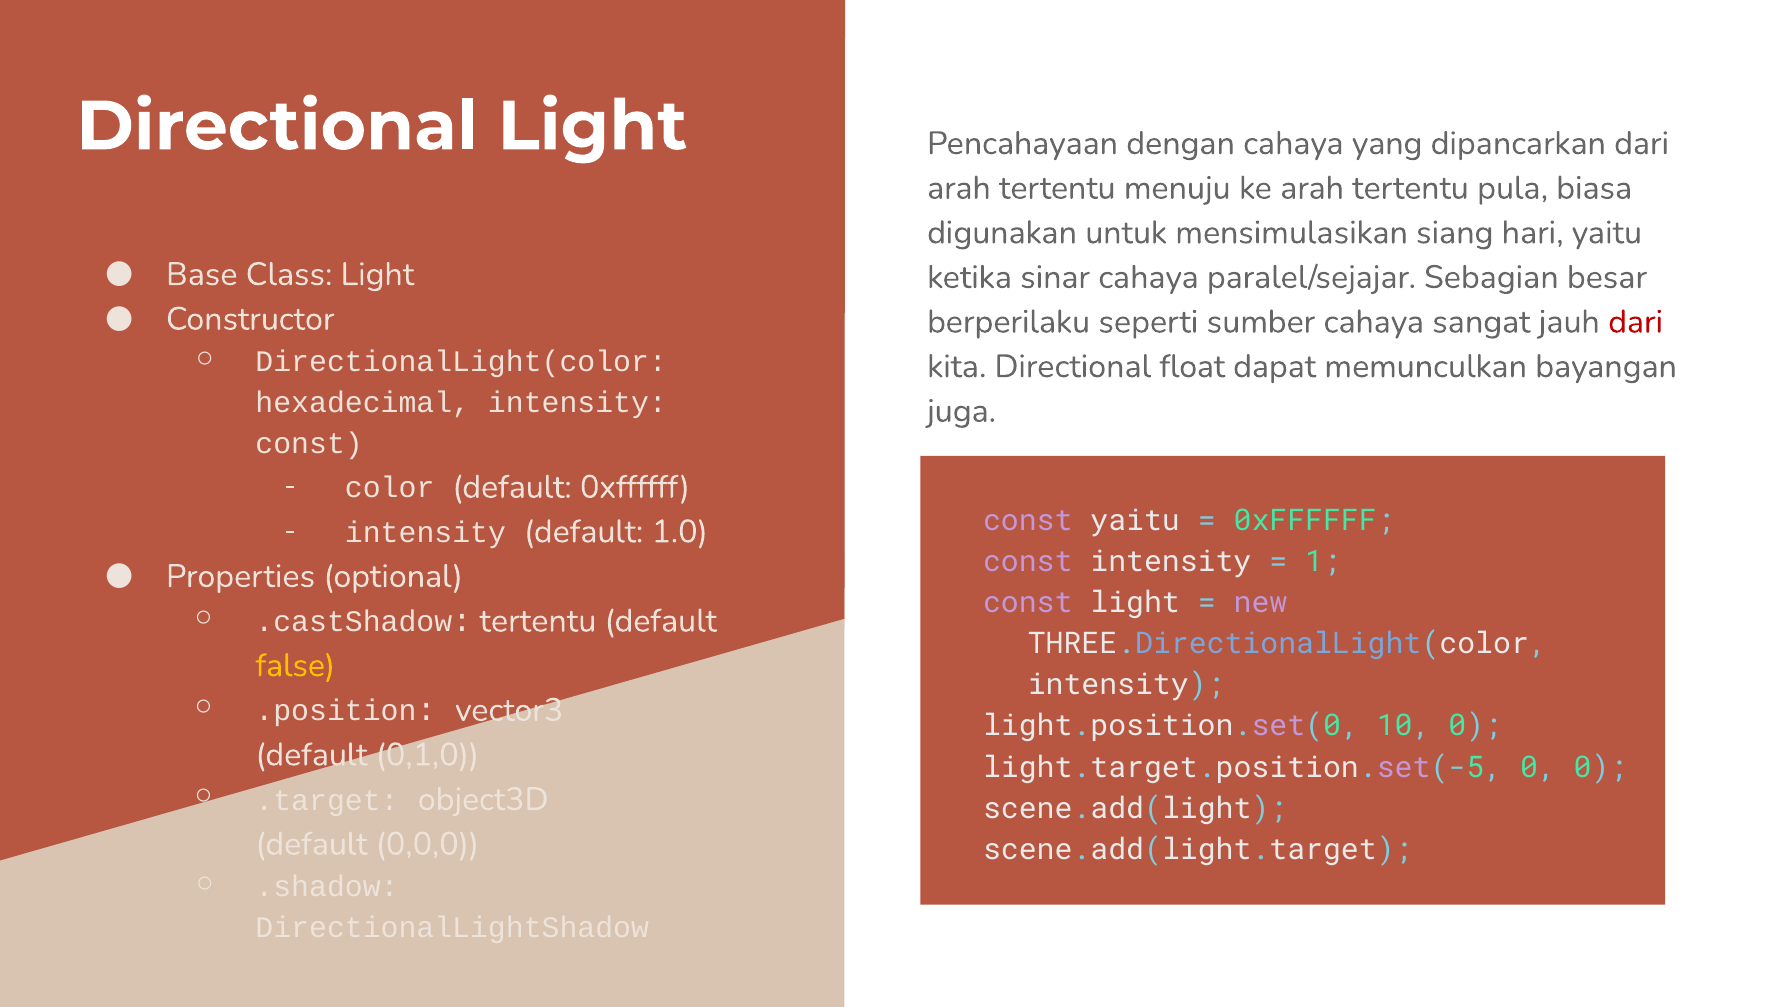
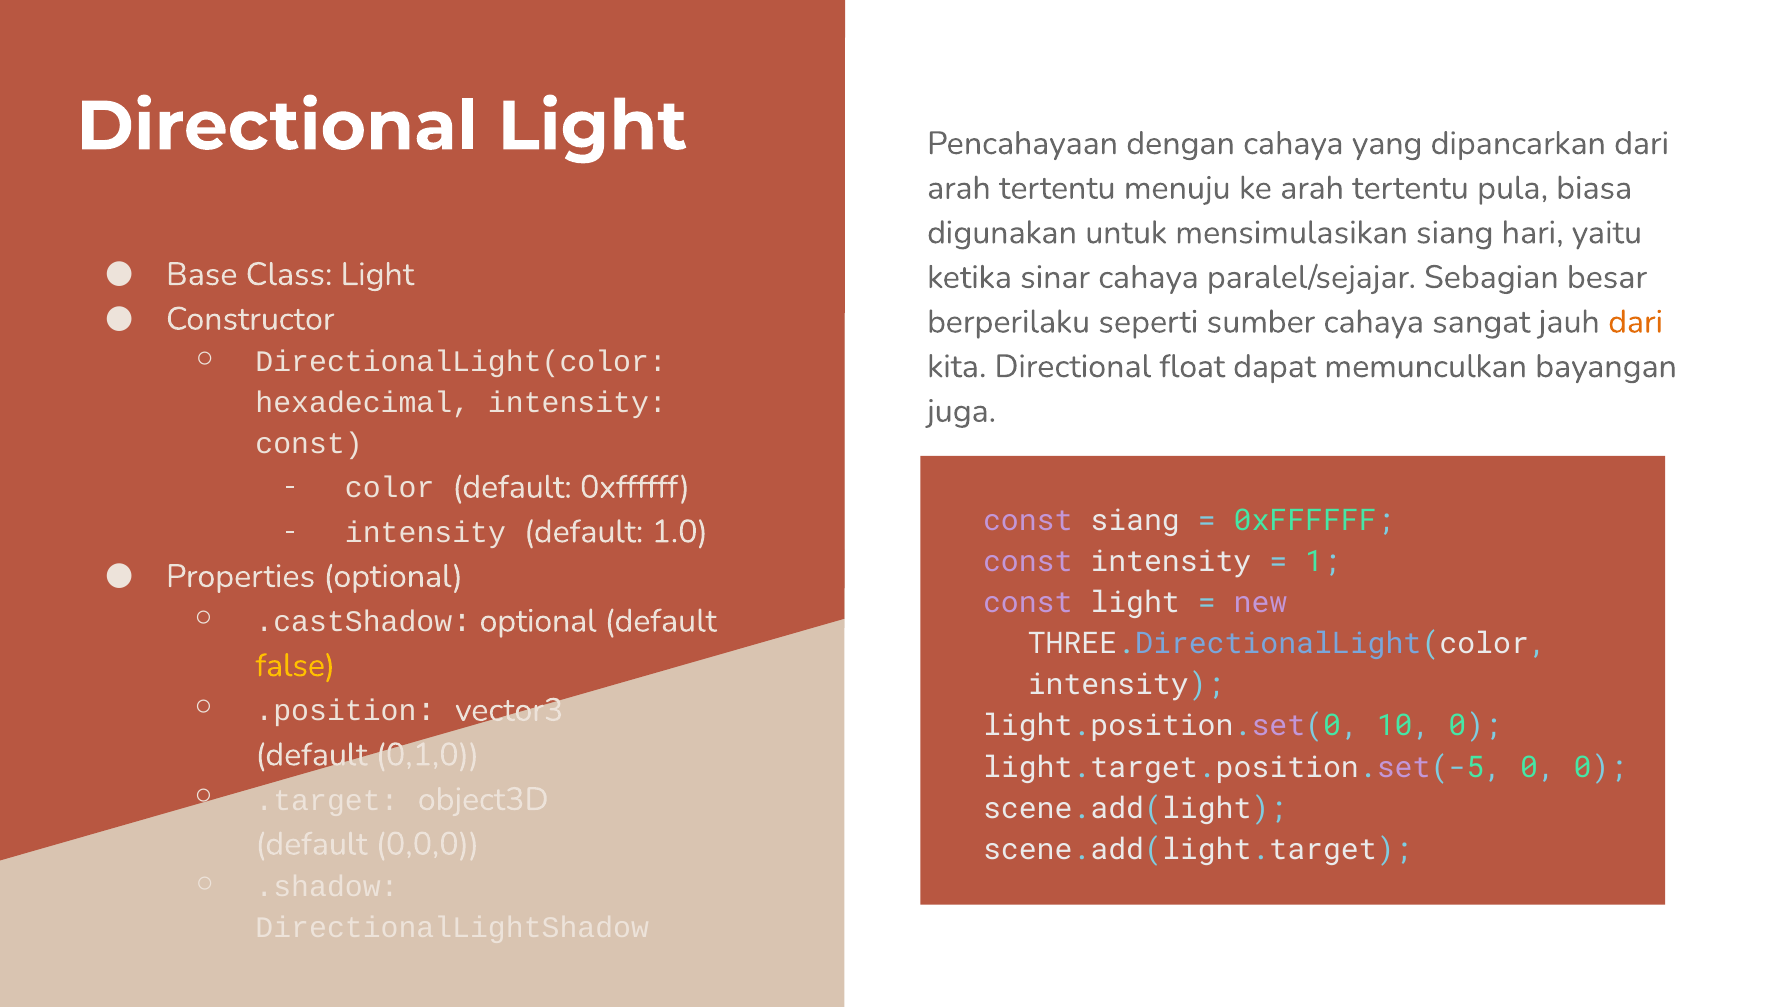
dari colour: red -> orange (1636, 322)
const yaitu: yaitu -> siang (1135, 520)
.castShadow tertentu: tertentu -> optional (538, 621)
